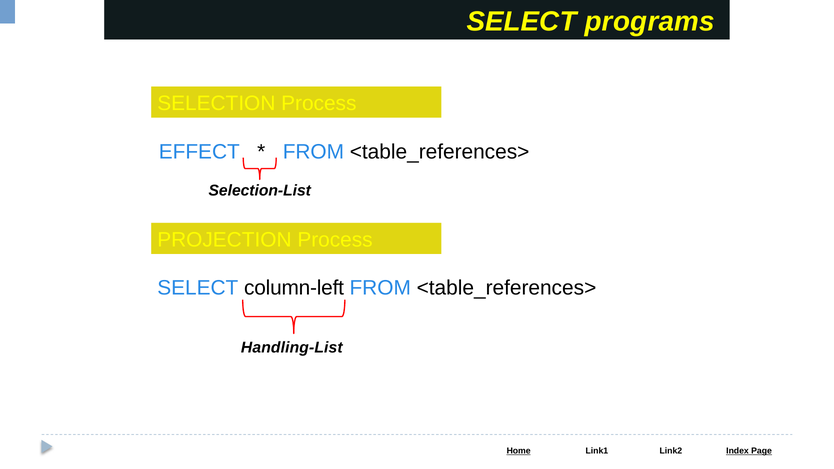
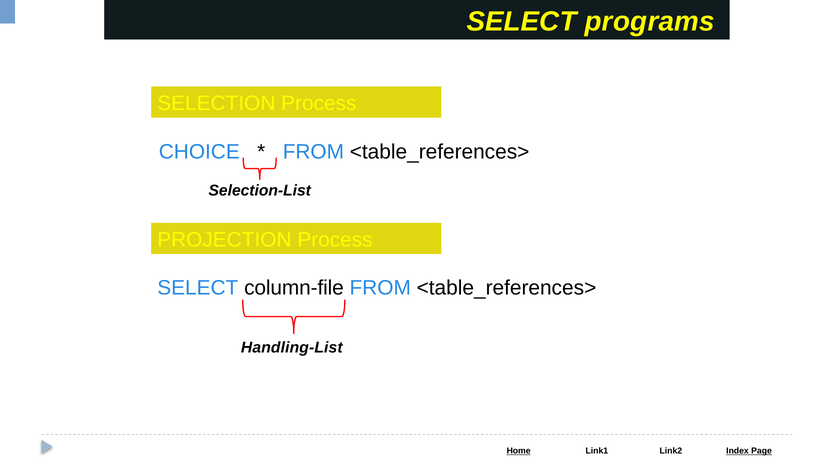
EFFECT: EFFECT -> CHOICE (199, 152)
column-left: column-left -> column-file (294, 288)
